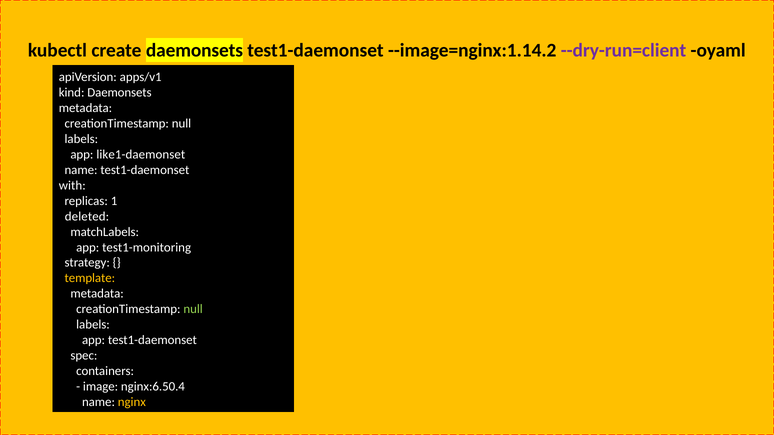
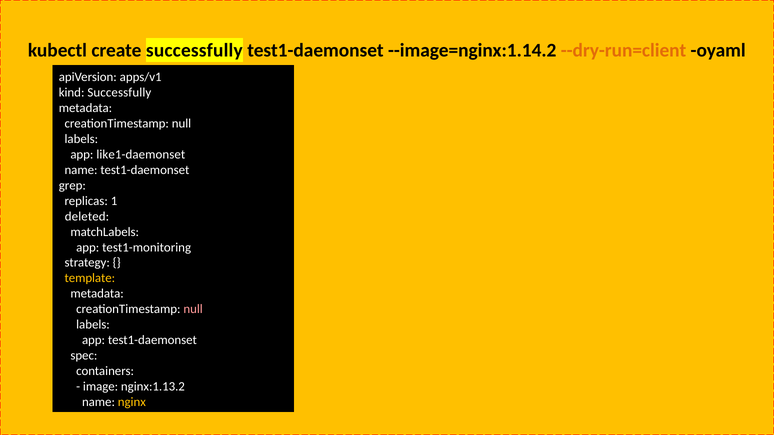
create daemonsets: daemonsets -> successfully (194, 50)
--dry-run=client colour: purple -> orange (624, 50)
kind Daemonsets: Daemonsets -> Successfully (119, 93)
with: with -> grep (72, 186)
null colour: light green -> pink (193, 309)
nginx:6.50.4: nginx:6.50.4 -> nginx:1.13.2 (153, 387)
